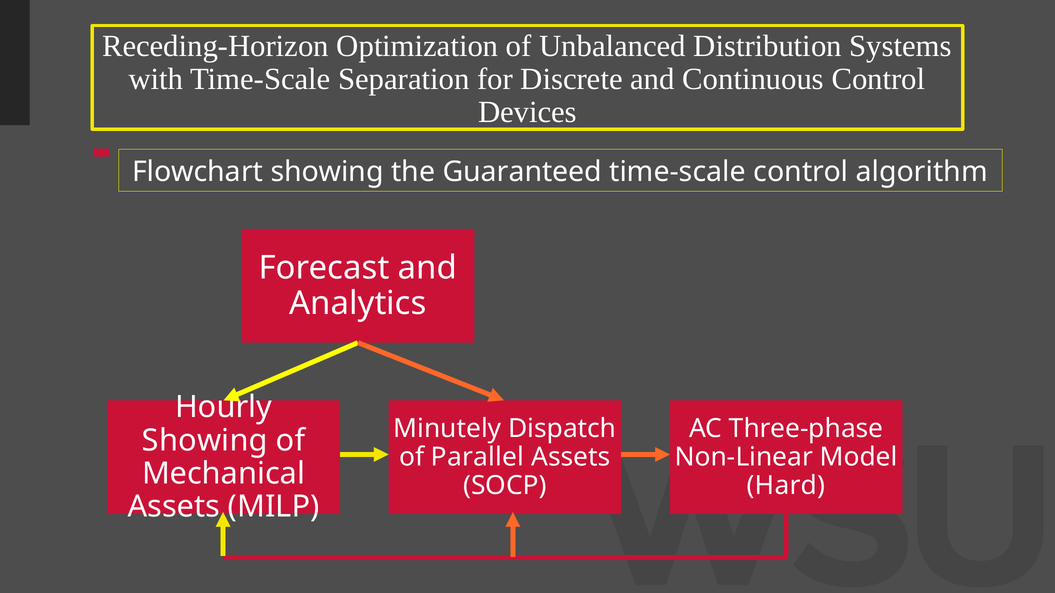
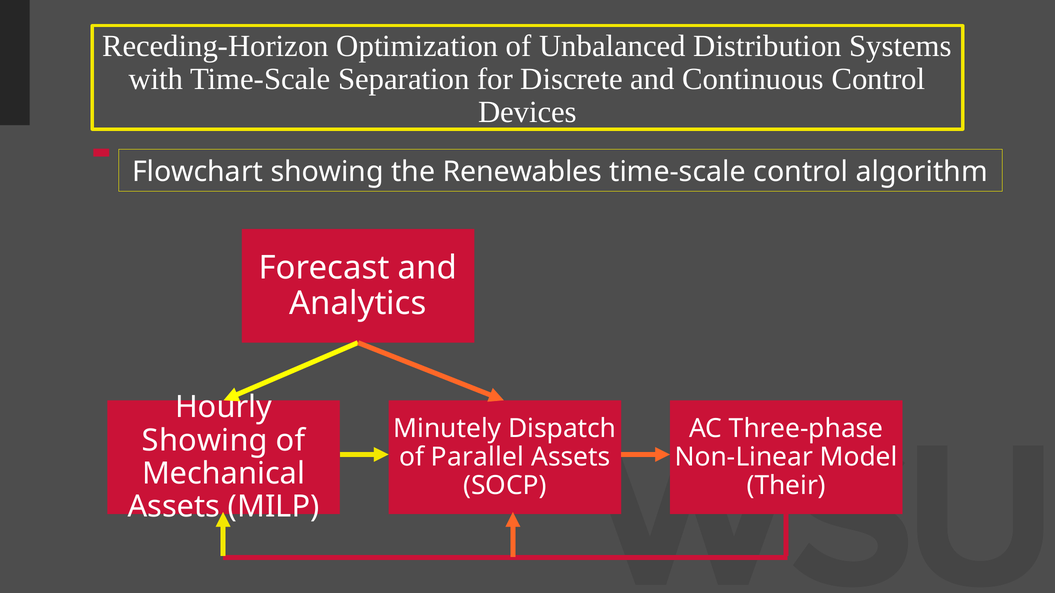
Guaranteed: Guaranteed -> Renewables (522, 172)
Hard: Hard -> Their (786, 486)
